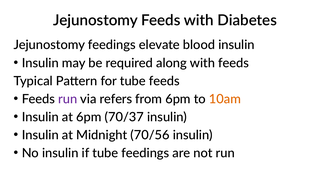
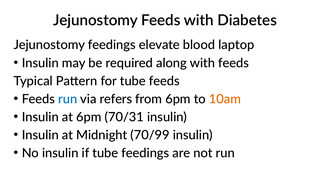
blood insulin: insulin -> laptop (236, 45)
run colour: purple -> blue (68, 99)
70/37: 70/37 -> 70/31 (124, 117)
70/56: 70/56 -> 70/99 (150, 135)
